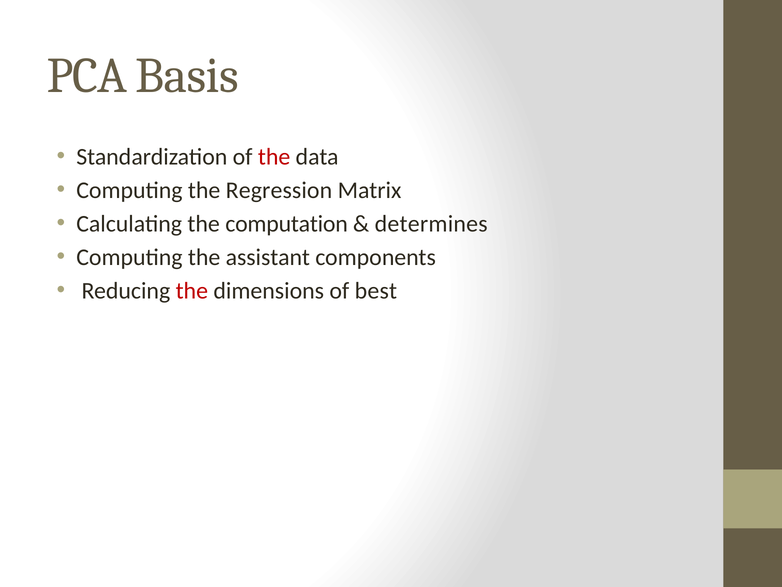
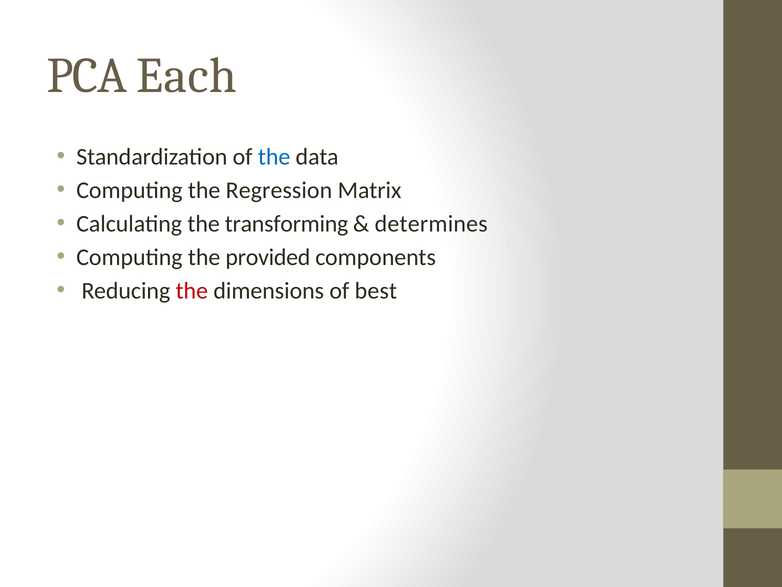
Basis: Basis -> Each (187, 76)
the colour: red -> blue (274, 157)
computation: computation -> transforming (287, 224)
assistant: assistant -> provided (268, 257)
